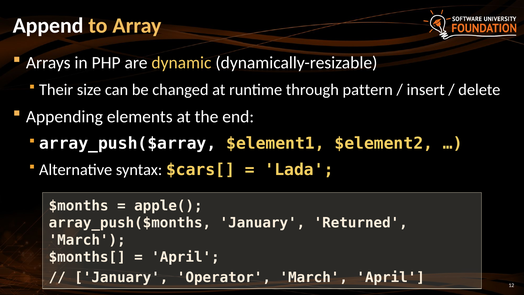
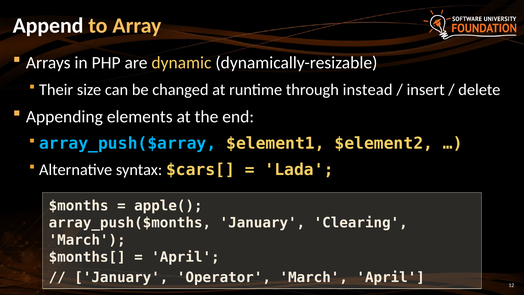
pattern: pattern -> instead (368, 90)
array_push($array colour: white -> light blue (128, 143)
Returned: Returned -> Clearing (361, 223)
